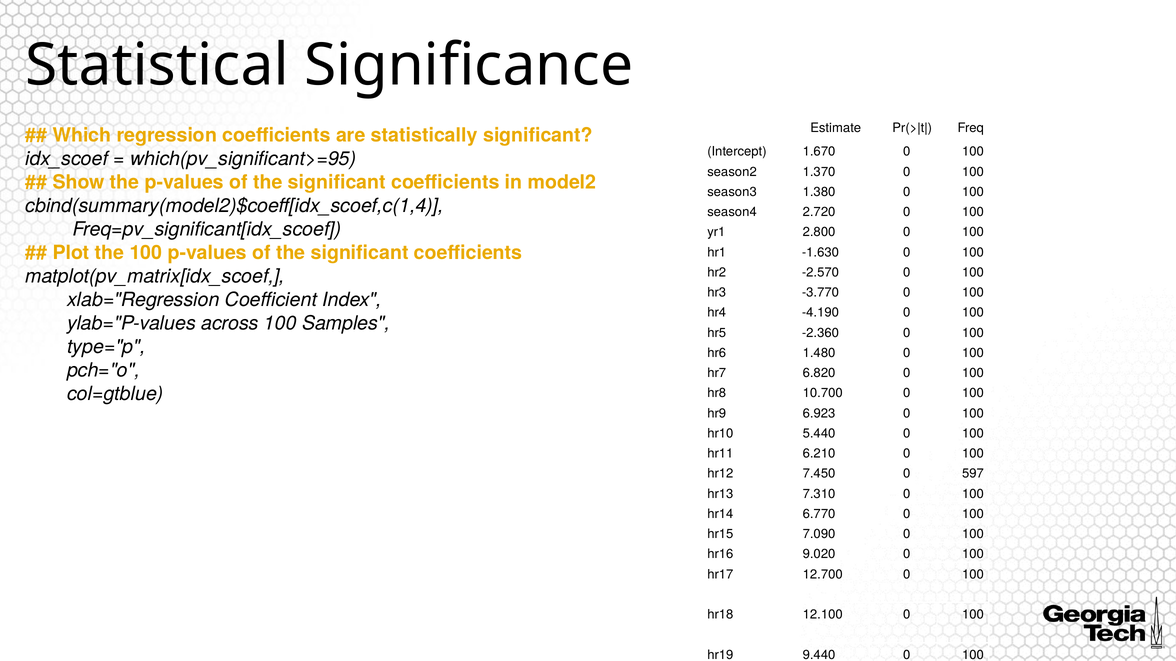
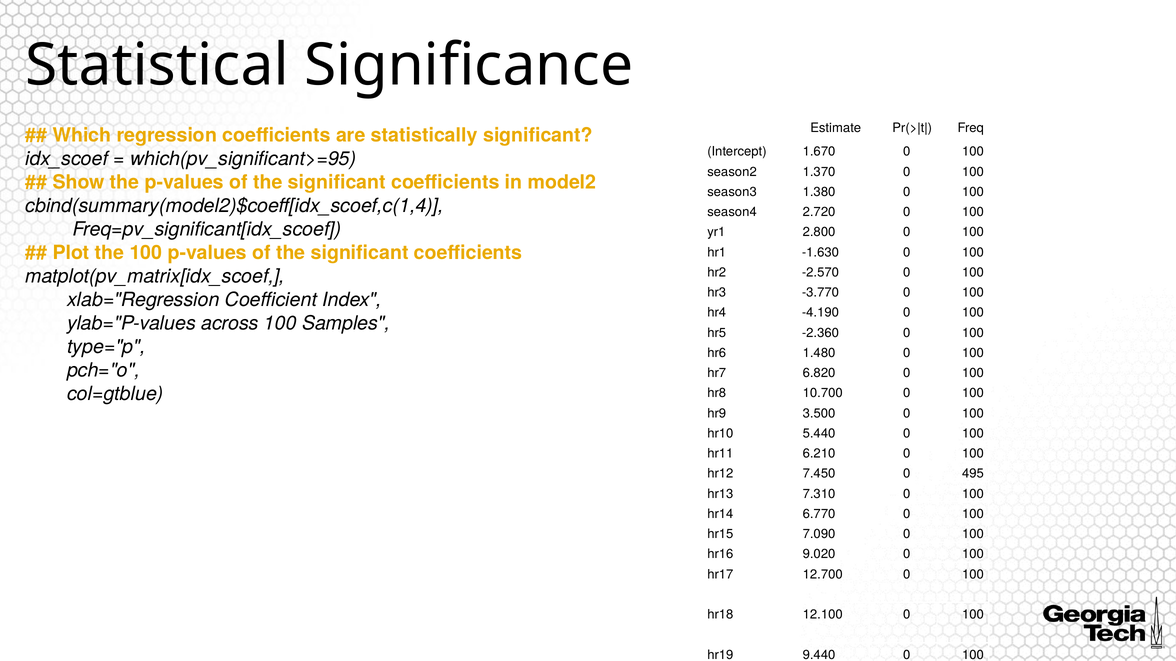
6.923: 6.923 -> 3.500 (819, 414)
597: 597 -> 495 (973, 474)
